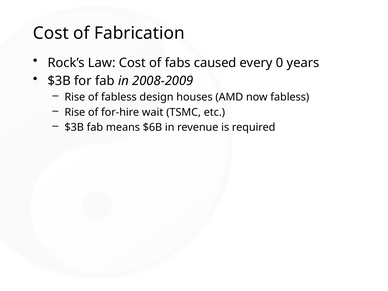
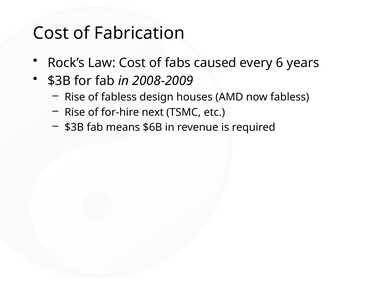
0: 0 -> 6 (280, 63)
wait: wait -> next (153, 112)
